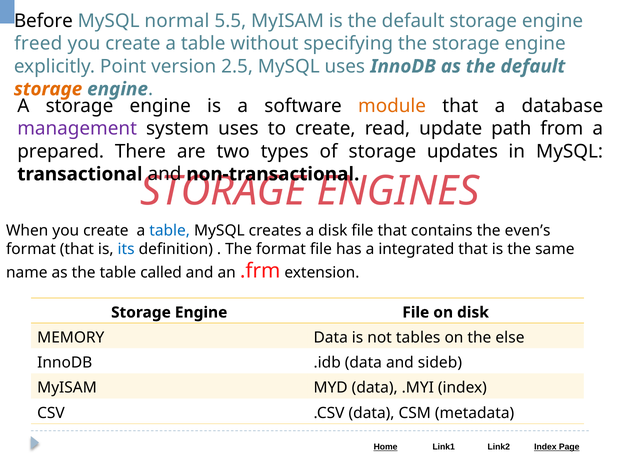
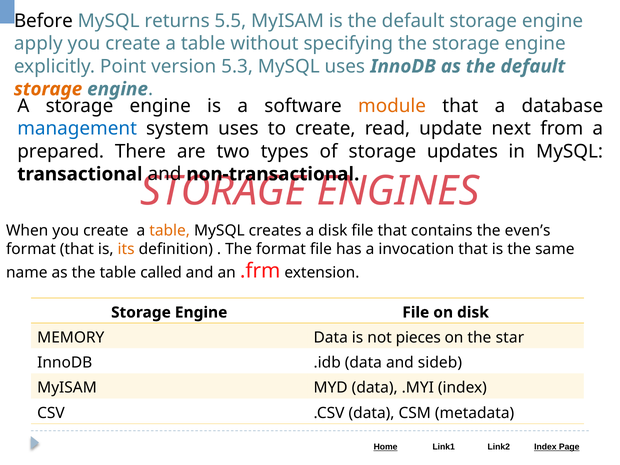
normal: normal -> returns (177, 21)
freed: freed -> apply (38, 44)
2.5: 2.5 -> 5.3 (237, 66)
management colour: purple -> blue (77, 129)
path: path -> next (511, 129)
table colour: blue -> orange (170, 230)
its colour: blue -> orange (126, 249)
integrated: integrated -> invocation (416, 249)
tables: tables -> pieces (418, 338)
else: else -> star (510, 338)
